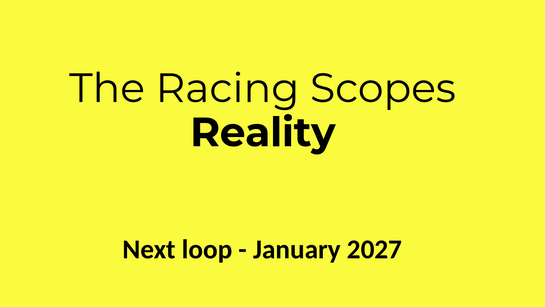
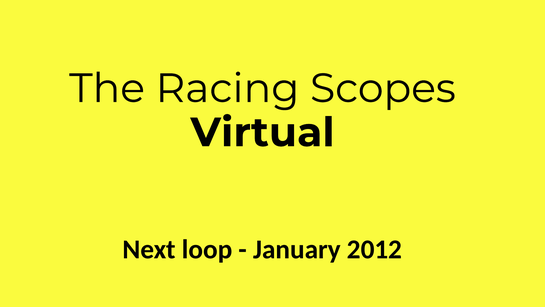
Reality: Reality -> Virtual (263, 133)
2027: 2027 -> 2012 (375, 249)
